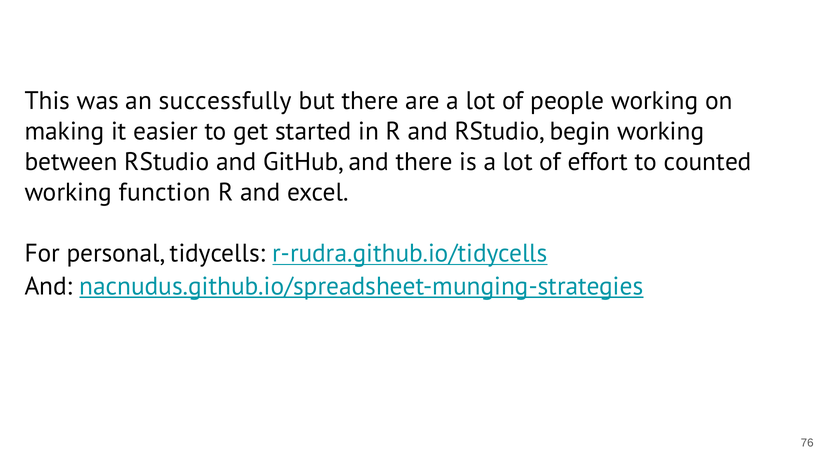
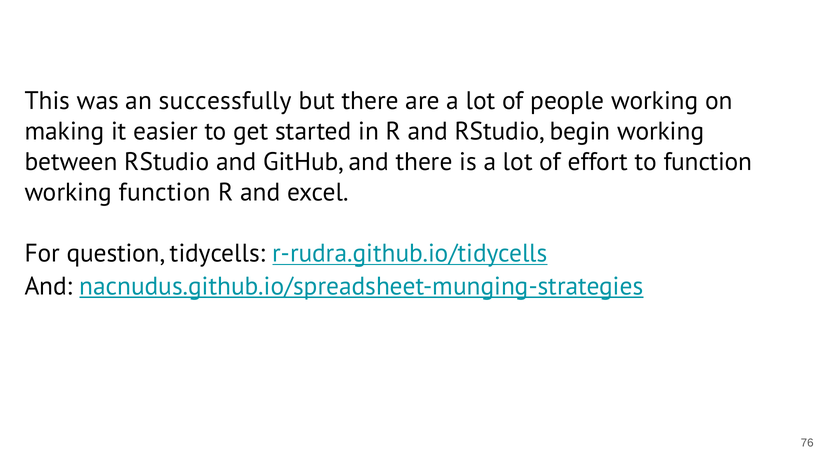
to counted: counted -> function (708, 162)
personal: personal -> question (116, 254)
